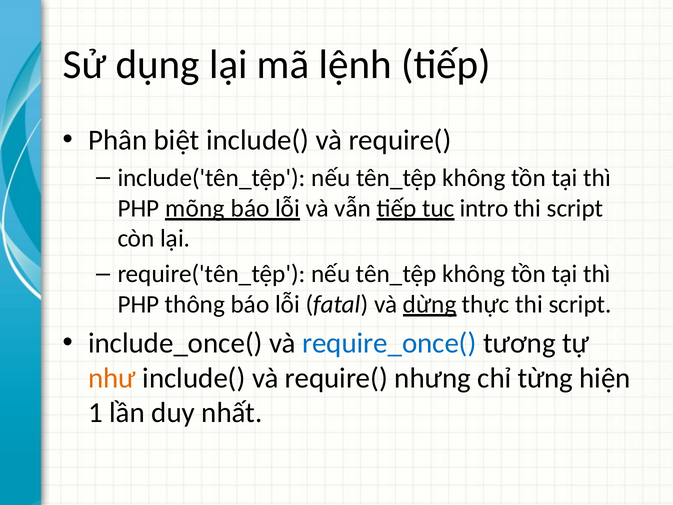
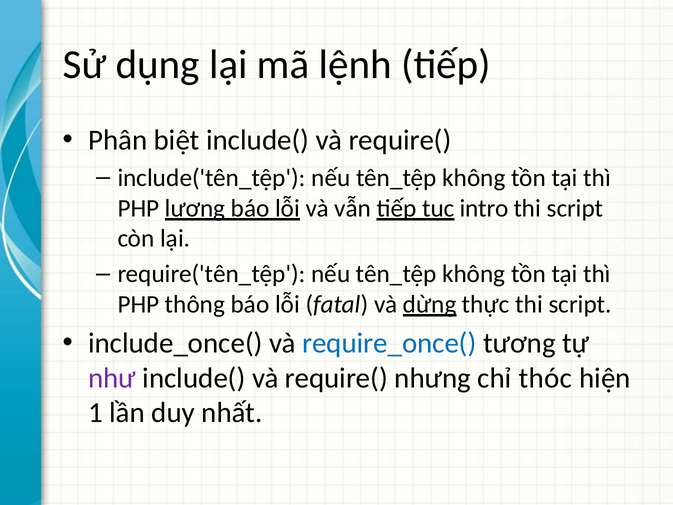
mõng: mõng -> lượng (195, 208)
như colour: orange -> purple (112, 378)
từng: từng -> thóc (545, 378)
